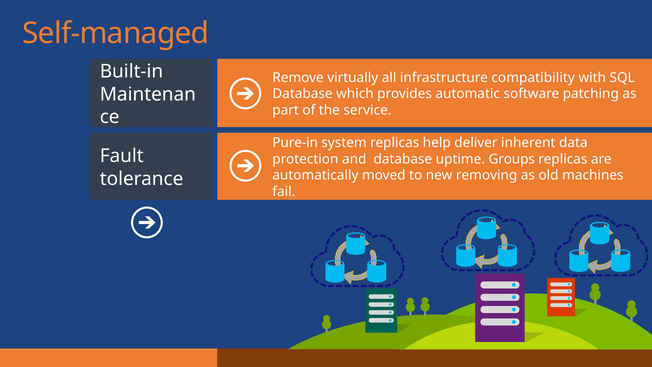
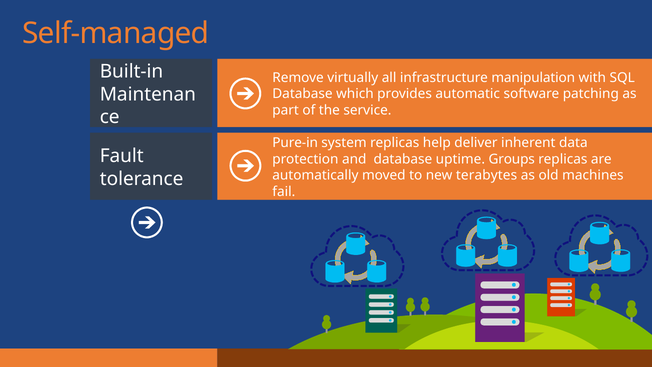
compatibility: compatibility -> manipulation (533, 78)
removing: removing -> terabytes (487, 175)
